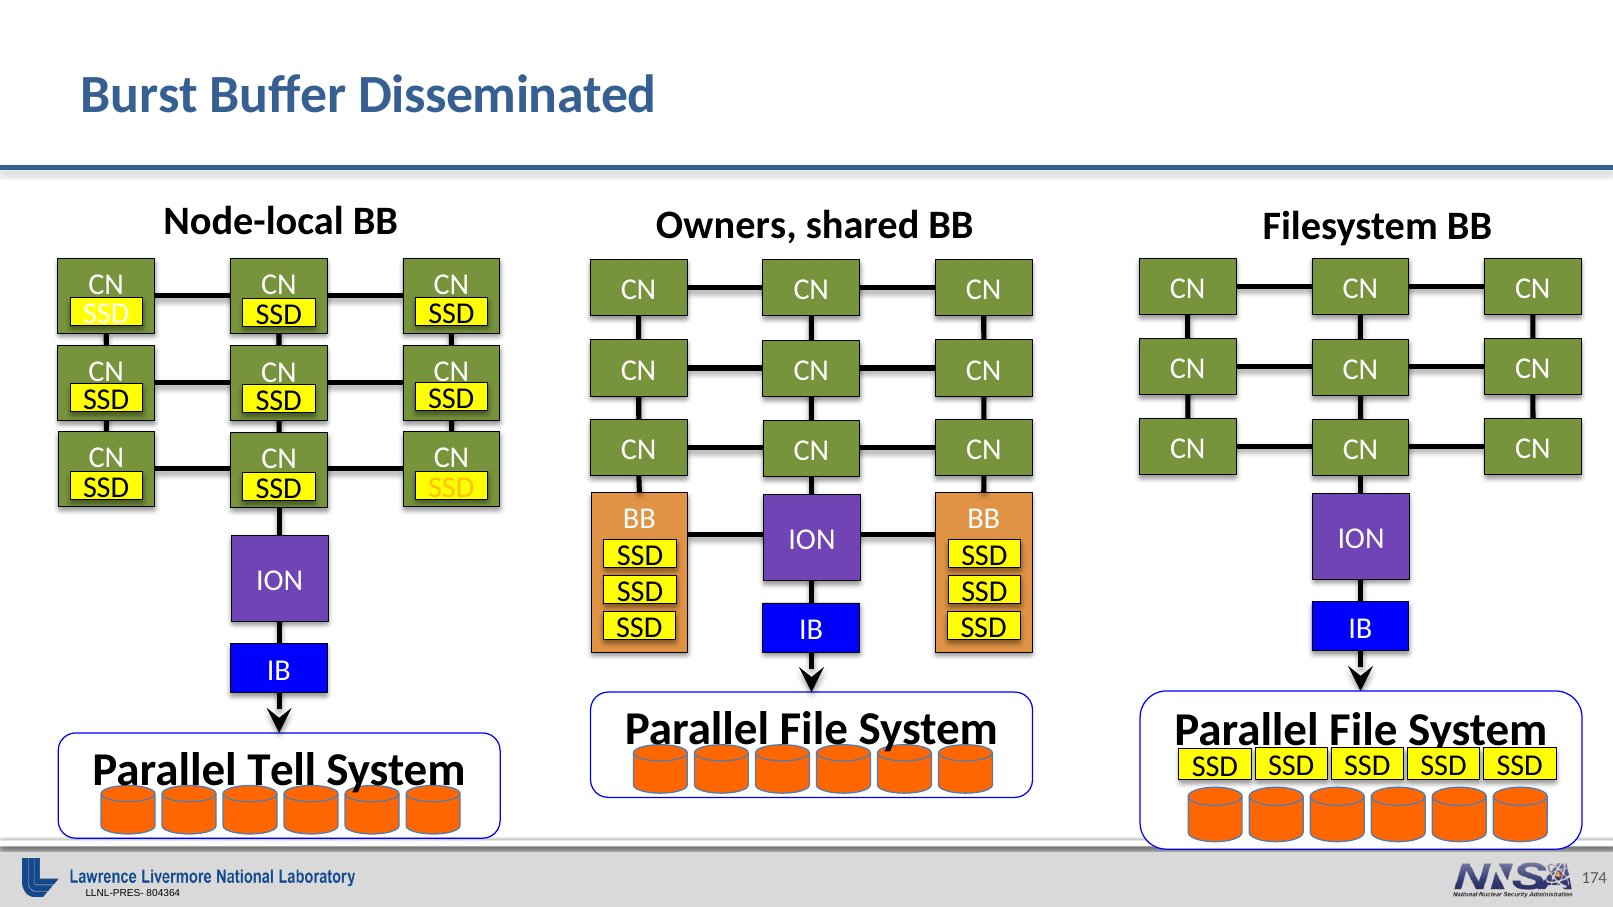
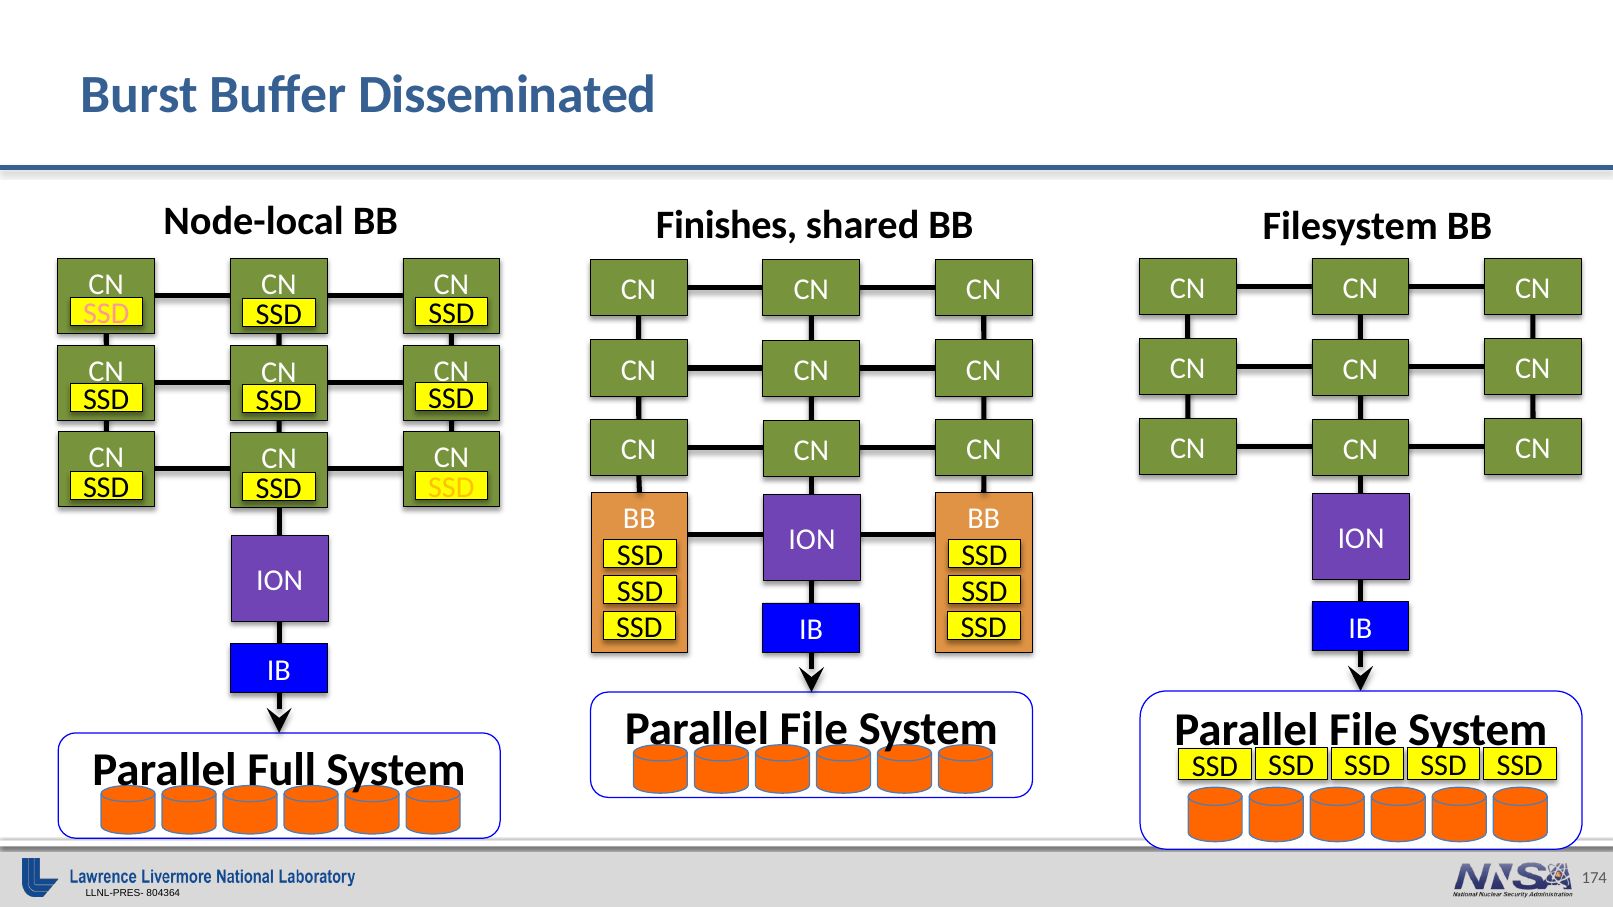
Owners: Owners -> Finishes (727, 225)
SSD colour: white -> pink (106, 314)
Tell: Tell -> Full (282, 770)
